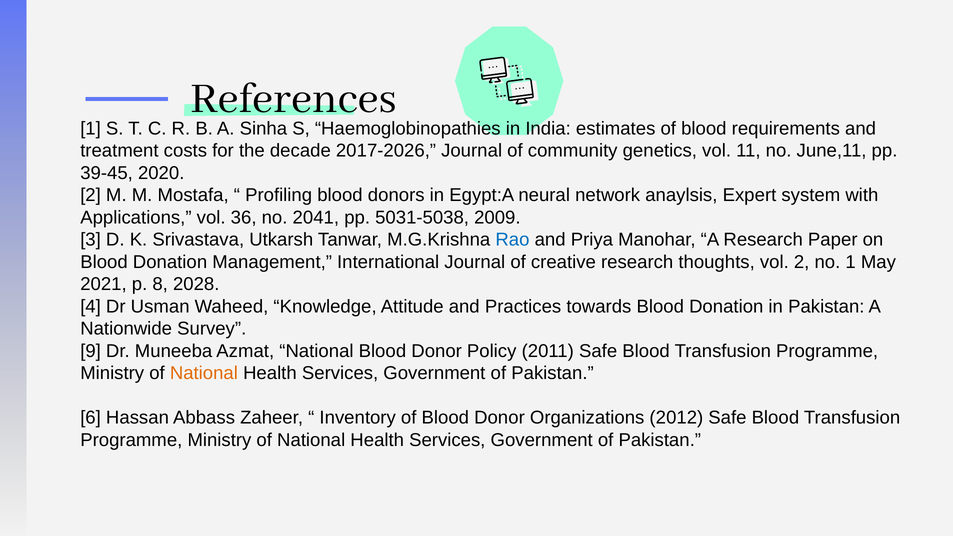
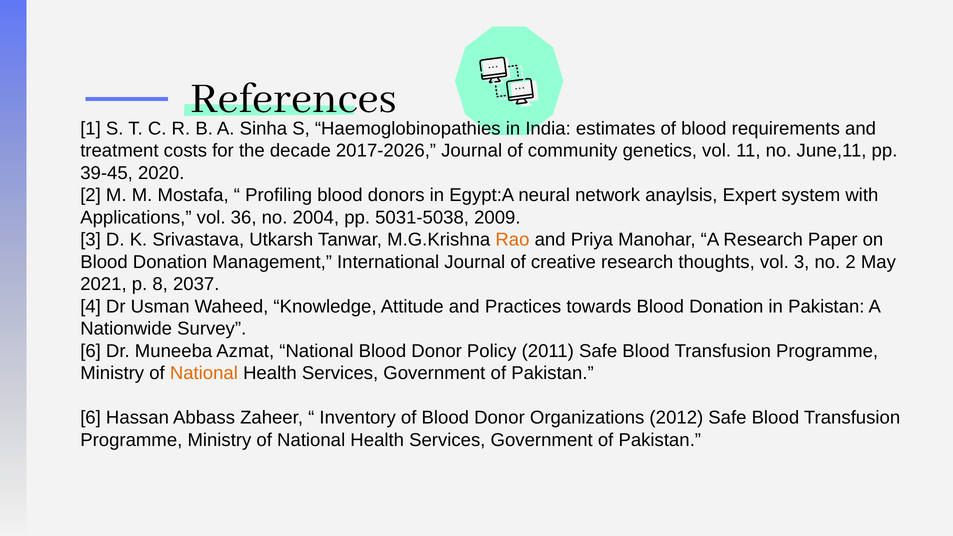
2041: 2041 -> 2004 (316, 218)
Rao colour: blue -> orange (512, 240)
vol 2: 2 -> 3 (802, 262)
no 1: 1 -> 2 (851, 262)
2028: 2028 -> 2037 (196, 284)
9: 9 -> 6 (91, 351)
